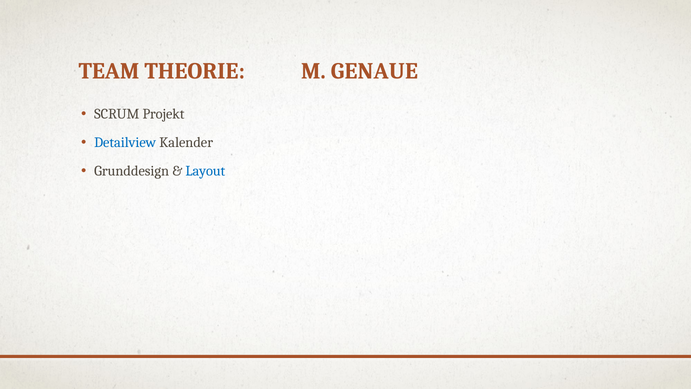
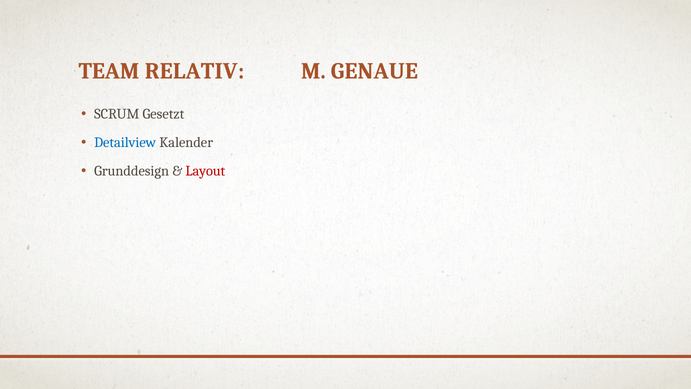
THEORIE: THEORIE -> RELATIV (195, 71)
Projekt: Projekt -> Gesetzt (163, 114)
Layout colour: blue -> red (205, 171)
